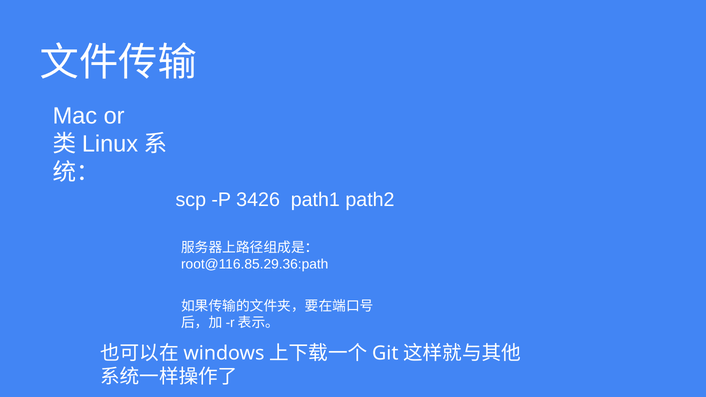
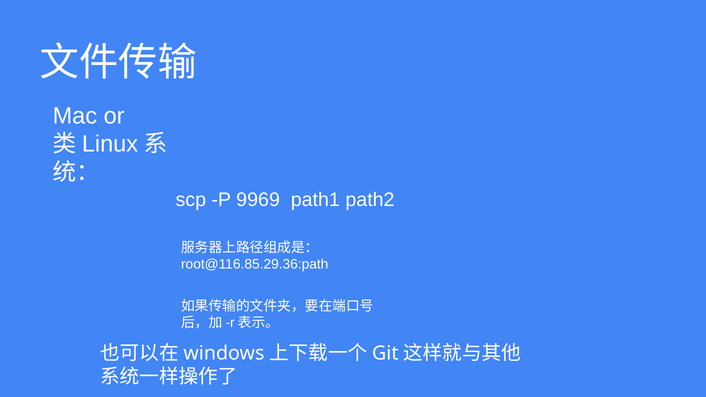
3426: 3426 -> 9969 (258, 200)
